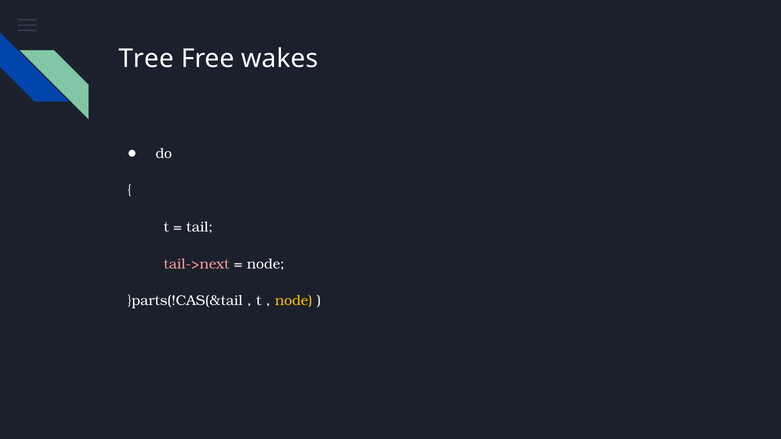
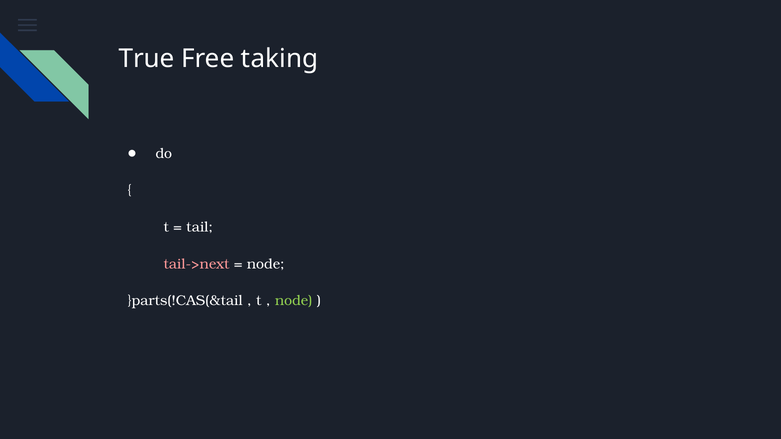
Tree: Tree -> True (147, 59)
wakes: wakes -> taking (280, 59)
node colour: yellow -> light green (294, 301)
